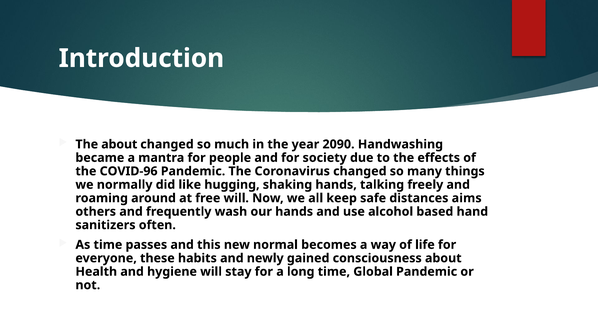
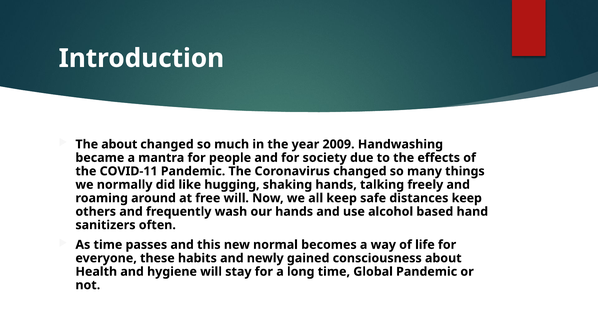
2090: 2090 -> 2009 (339, 144)
COVID-96: COVID-96 -> COVID-11 (129, 171)
distances aims: aims -> keep (467, 198)
